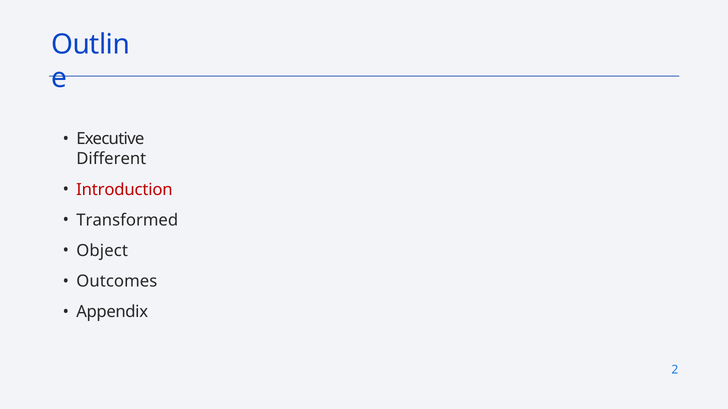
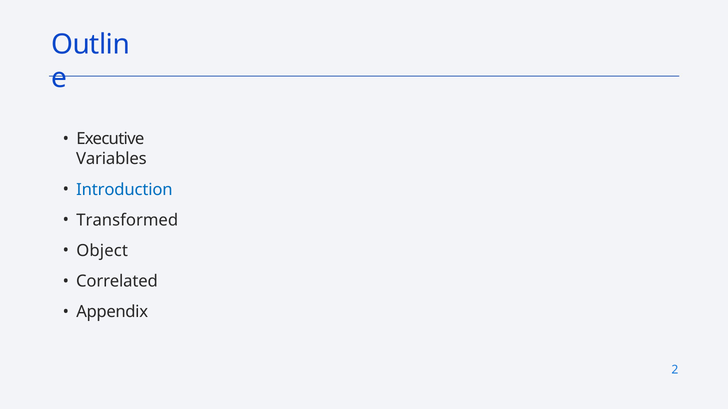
Different: Different -> Variables (111, 159)
Introduction colour: red -> blue (124, 190)
Outcomes: Outcomes -> Correlated (117, 282)
